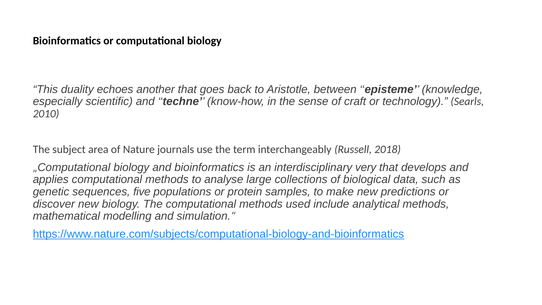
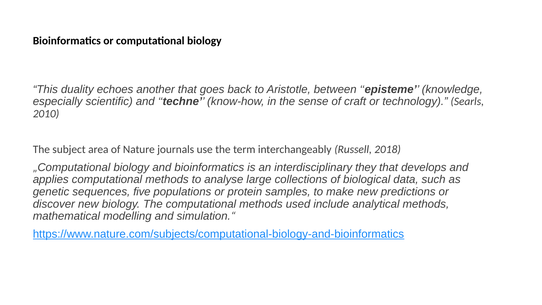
very: very -> they (366, 167)
